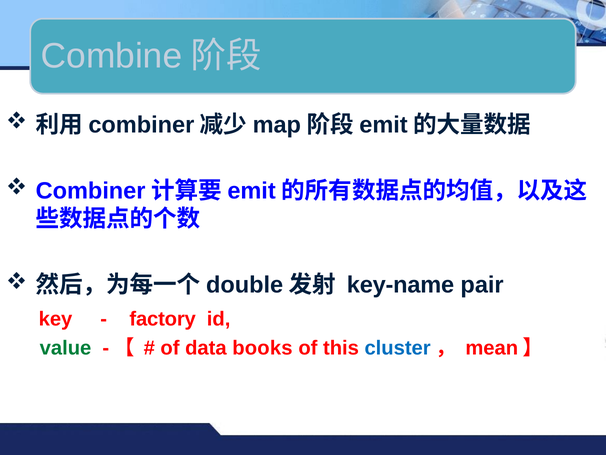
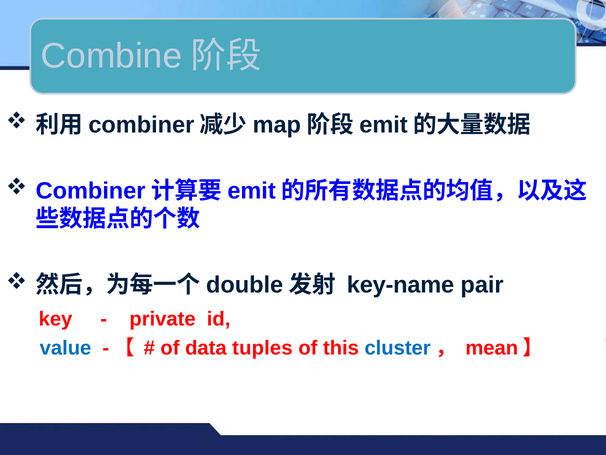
factory: factory -> private (163, 319)
value colour: green -> blue (66, 348)
books: books -> tuples (262, 348)
